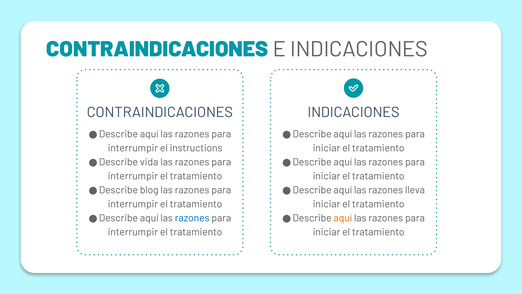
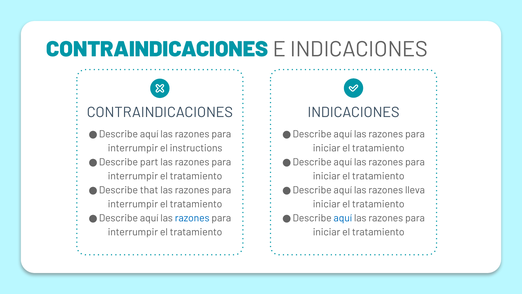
vida: vida -> part (149, 162)
blog: blog -> that (149, 190)
aquí colour: orange -> blue (343, 218)
